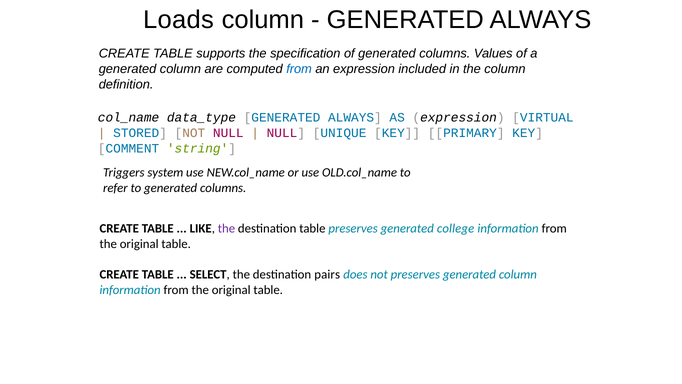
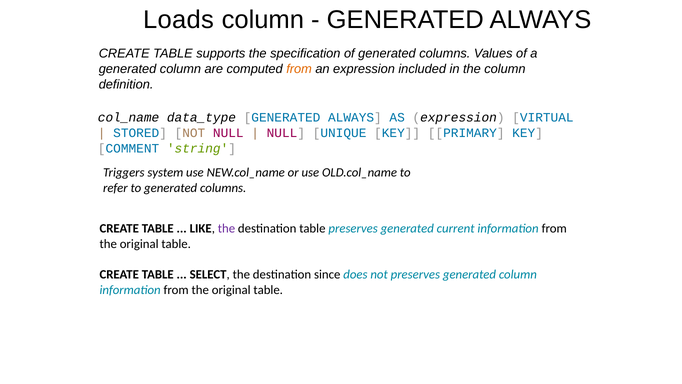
from colour: blue -> orange (299, 69)
college: college -> current (456, 228)
pairs: pairs -> since (327, 274)
